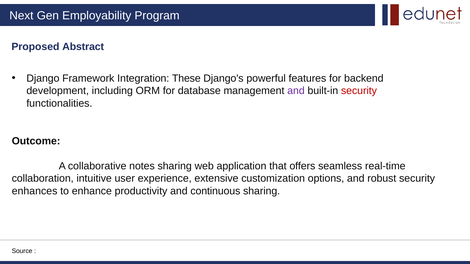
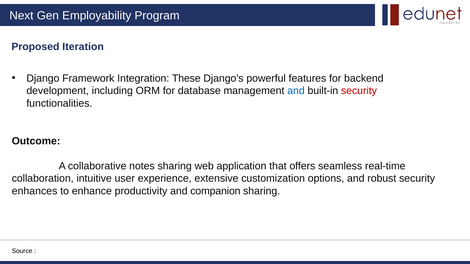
Abstract: Abstract -> Iteration (83, 47)
and colour: purple -> blue (296, 91)
continuous: continuous -> companion (215, 191)
